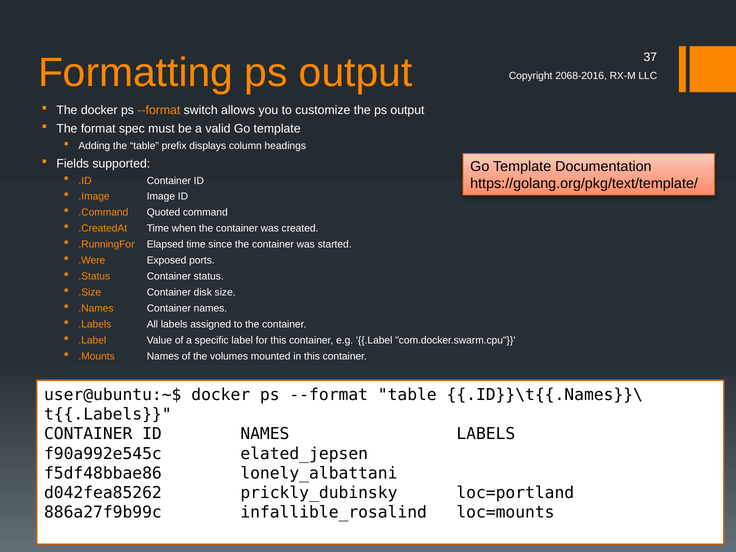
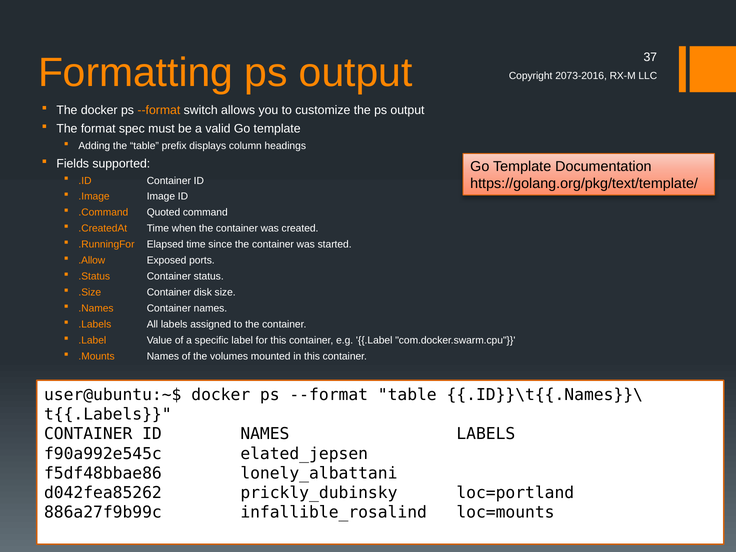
2068-2016: 2068-2016 -> 2073-2016 (581, 76)
.Were: .Were -> .Allow (92, 260)
